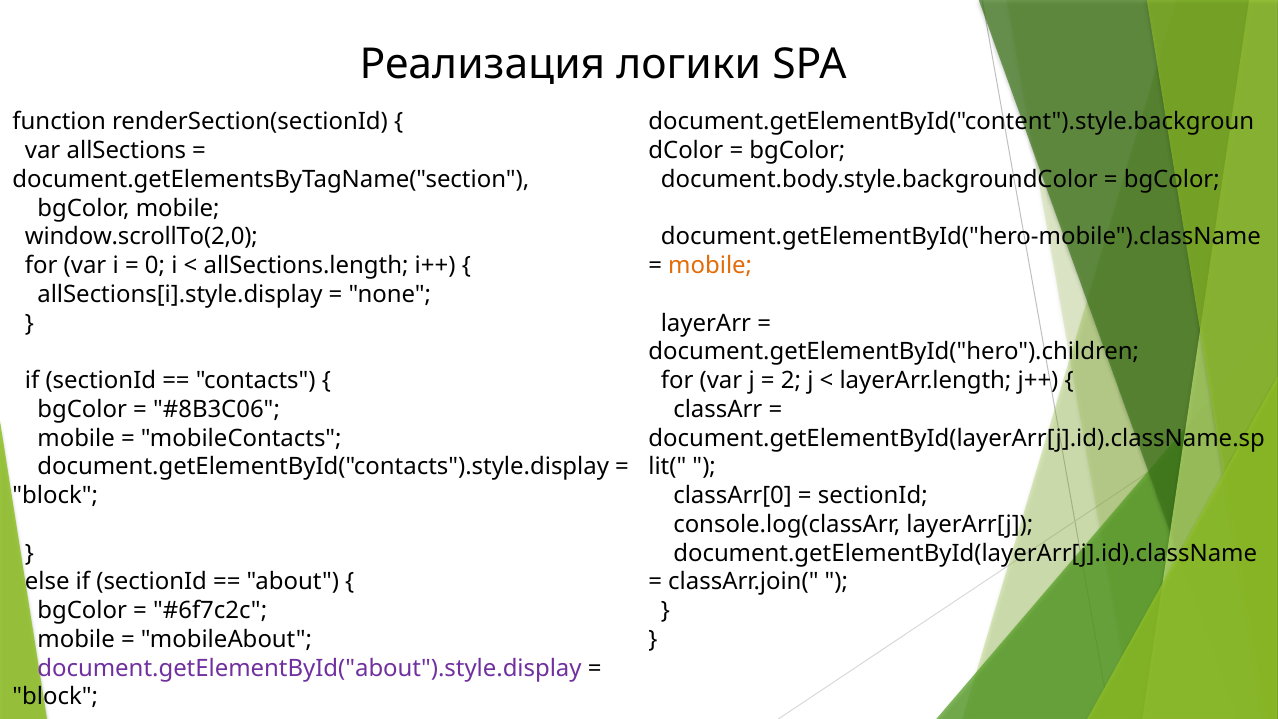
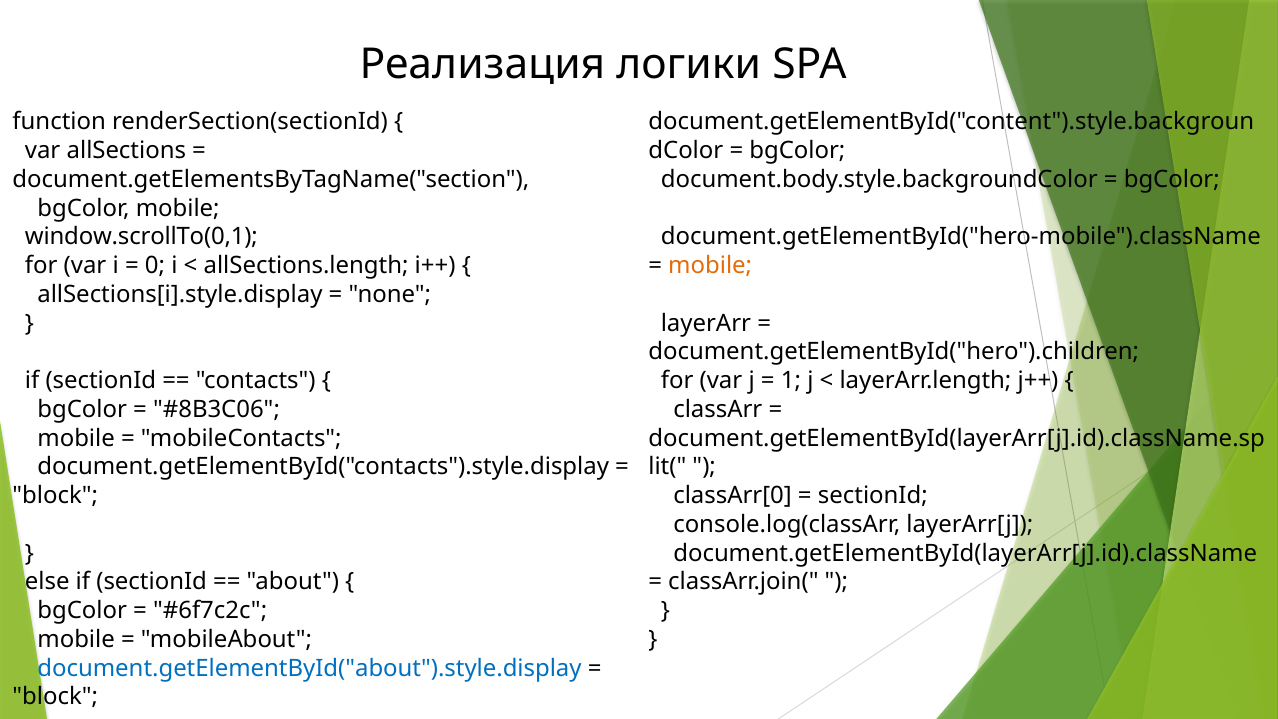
window.scrollTo(2,0: window.scrollTo(2,0 -> window.scrollTo(0,1 (141, 237)
2: 2 -> 1 (791, 381)
document.getElementById("about").style.display colour: purple -> blue (310, 668)
